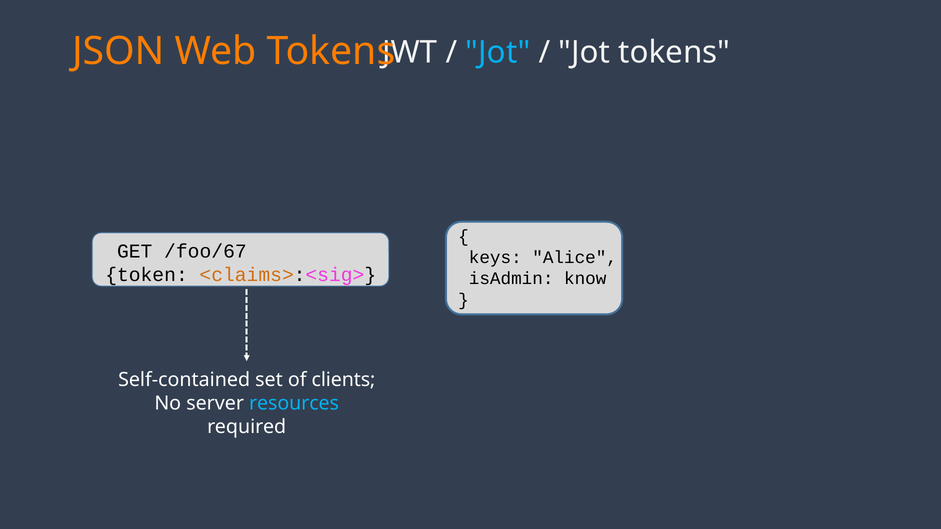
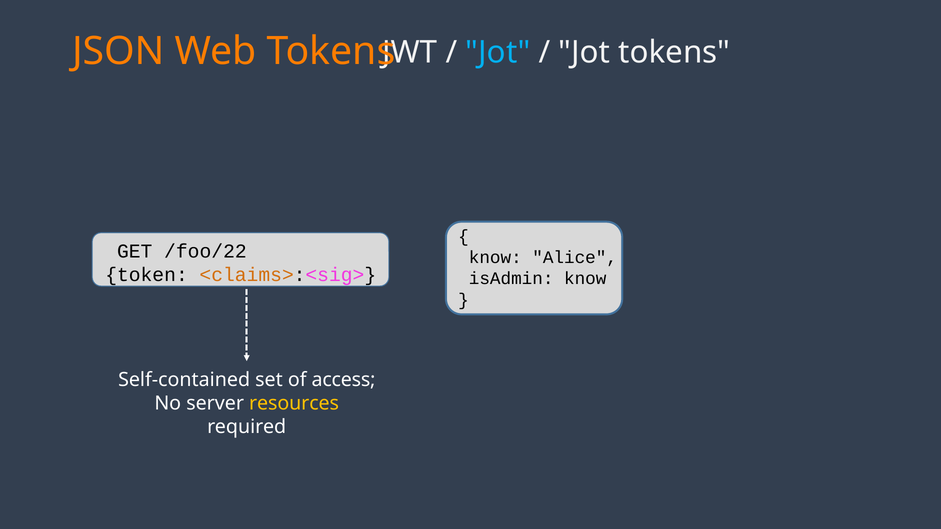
/foo/67: /foo/67 -> /foo/22 (205, 251)
keys: keys -> know (495, 258)
clients: clients -> access (343, 380)
resources colour: light blue -> yellow (294, 403)
